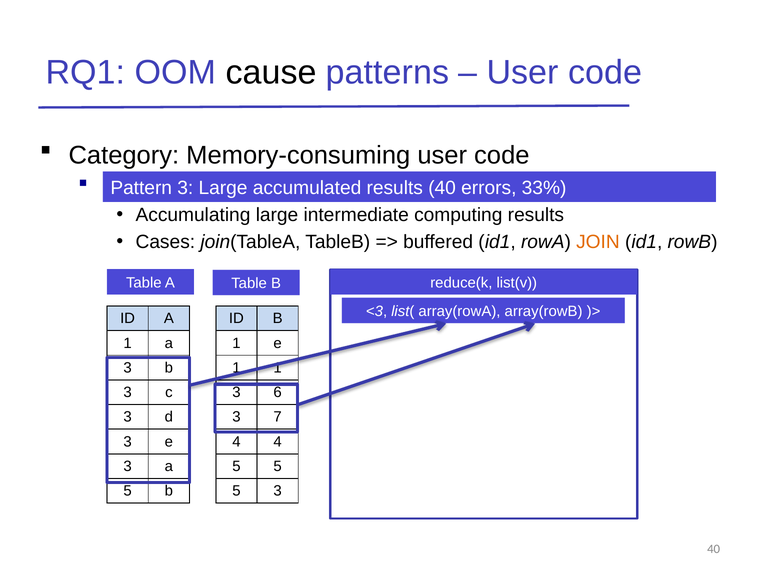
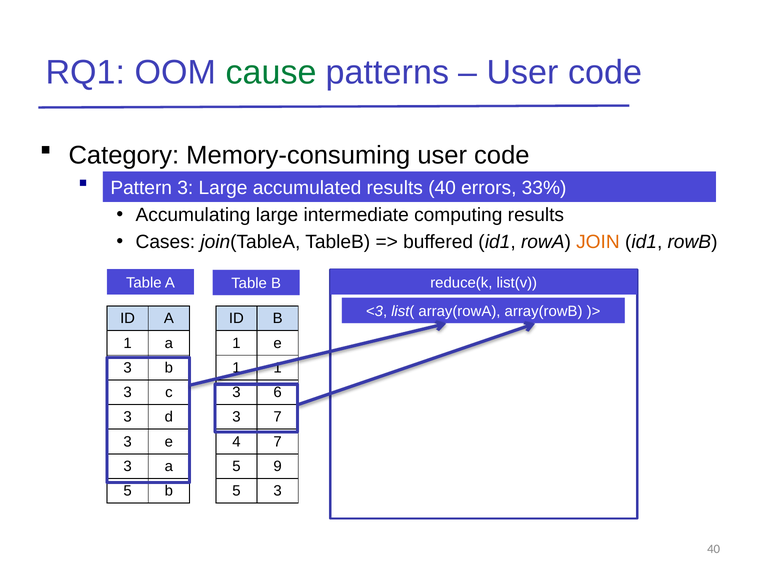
cause colour: black -> green (271, 72)
4 4: 4 -> 7 (278, 441)
5: 5 -> 9 (278, 466)
